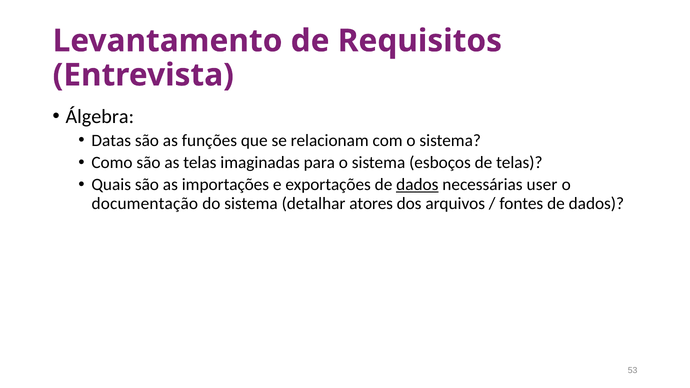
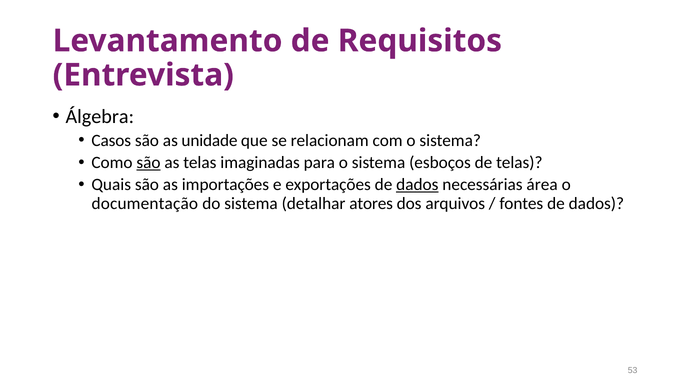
Datas: Datas -> Casos (111, 140)
funções: funções -> unidade (209, 140)
são underline: none -> present (148, 163)
user: user -> área (542, 185)
